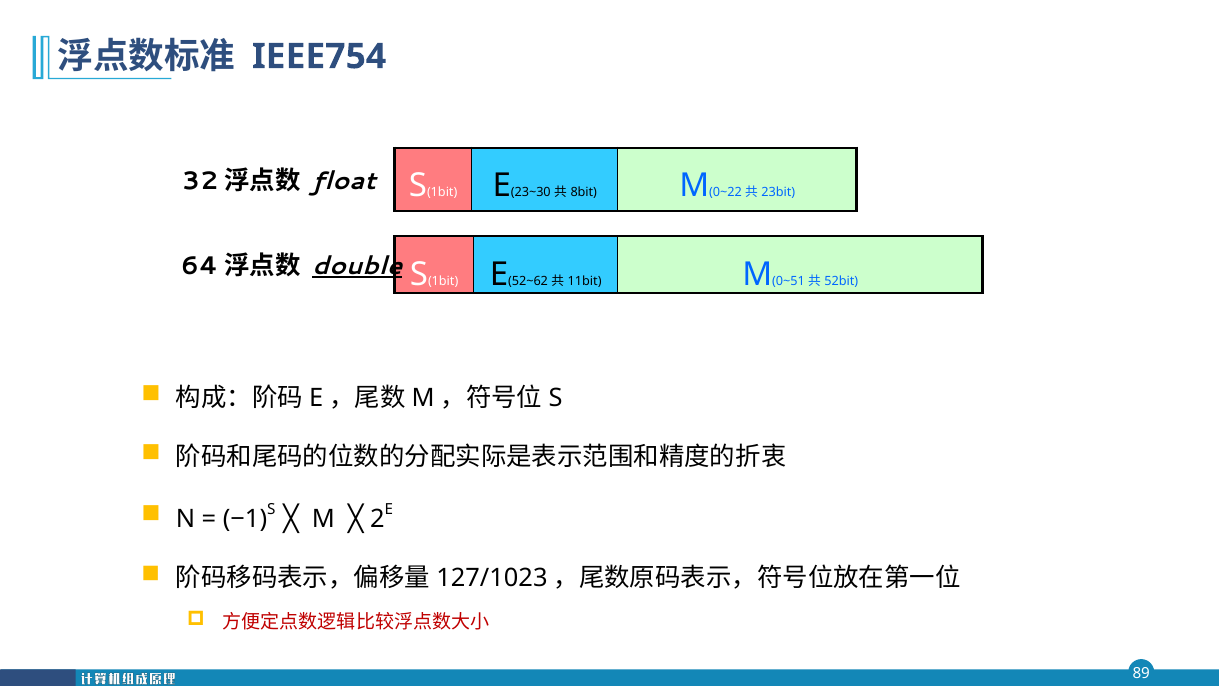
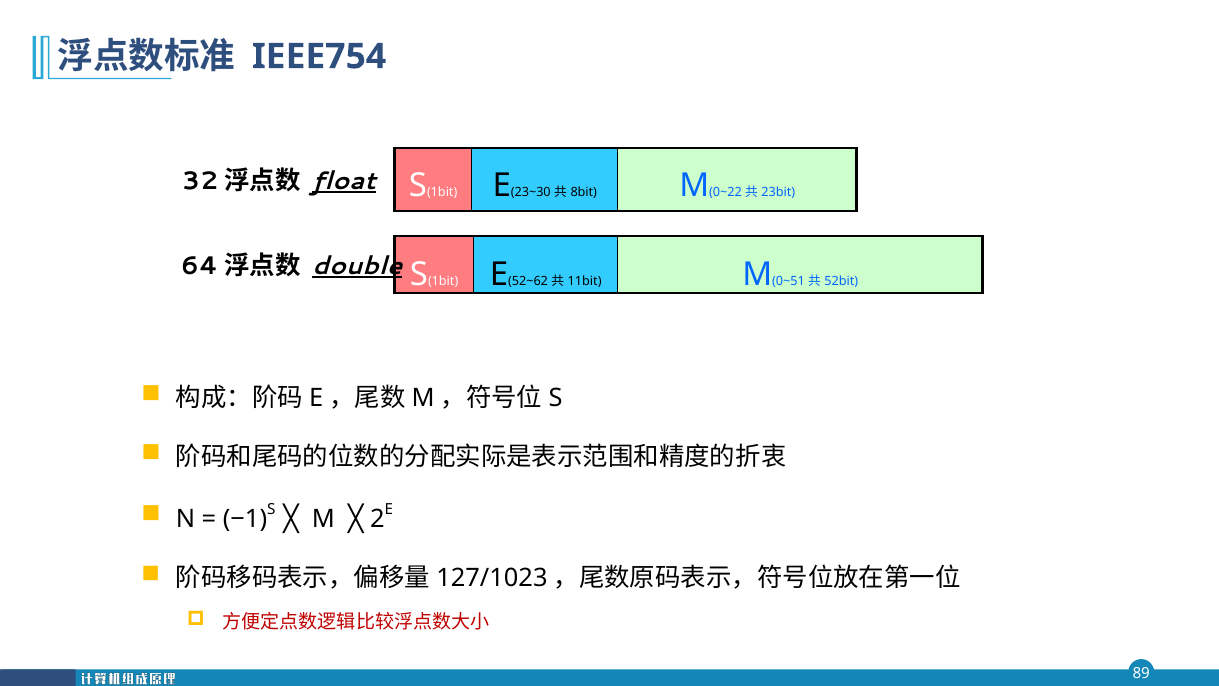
float underline: none -> present (344, 181)
